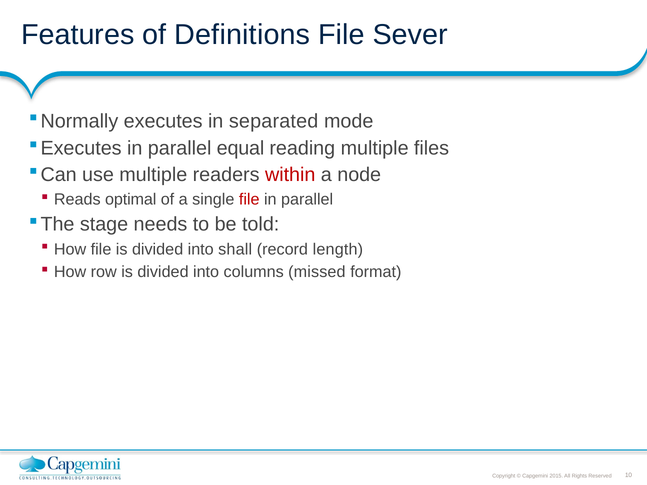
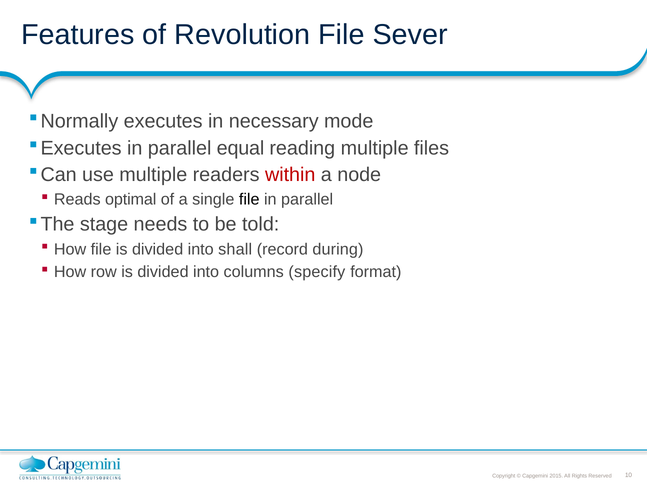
Definitions: Definitions -> Revolution (242, 35)
separated: separated -> necessary (274, 121)
file colour: red -> black (249, 200)
length: length -> during (338, 249)
missed: missed -> specify (317, 272)
